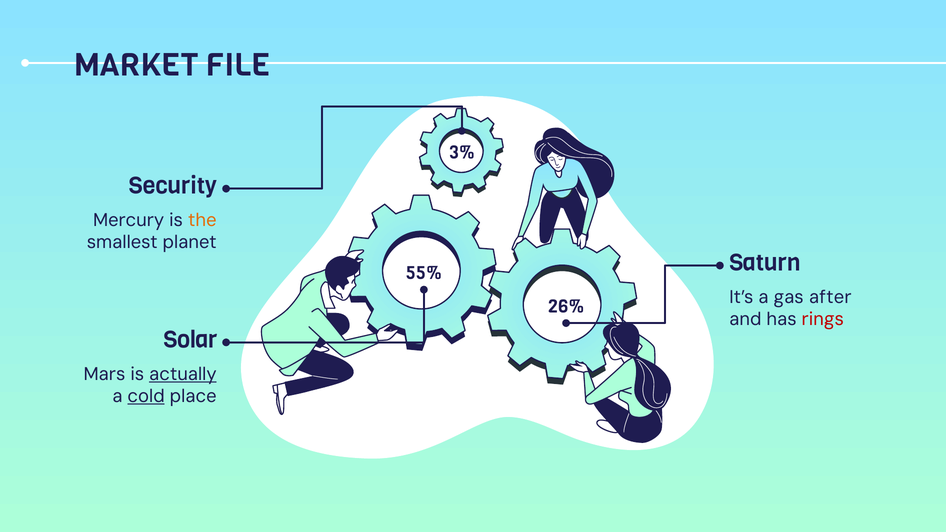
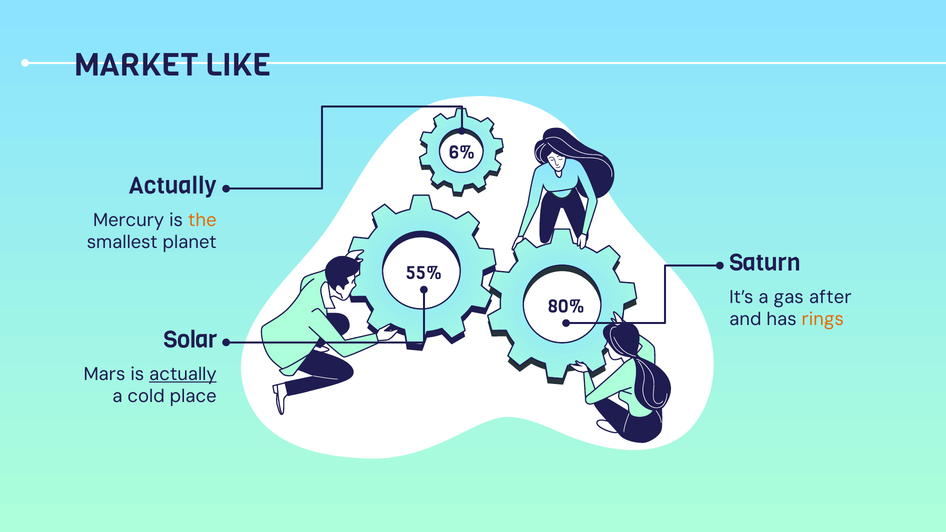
FILE: FILE -> LIKE (238, 66)
3%: 3% -> 6% (462, 153)
Security: Security -> Actually (173, 186)
26%: 26% -> 80% (566, 307)
rings colour: red -> orange (823, 319)
cold underline: present -> none (146, 396)
